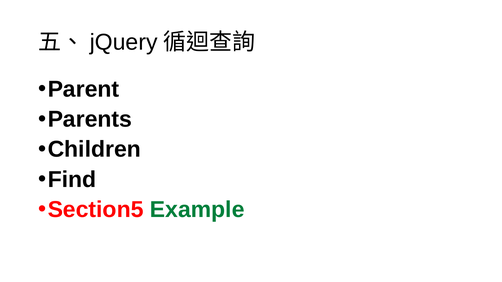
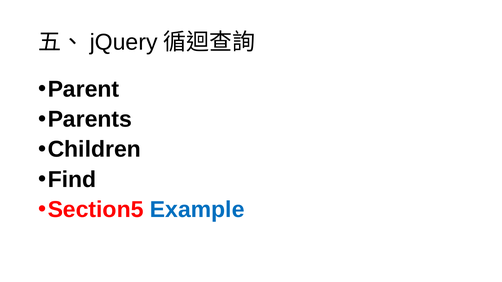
Example colour: green -> blue (197, 210)
